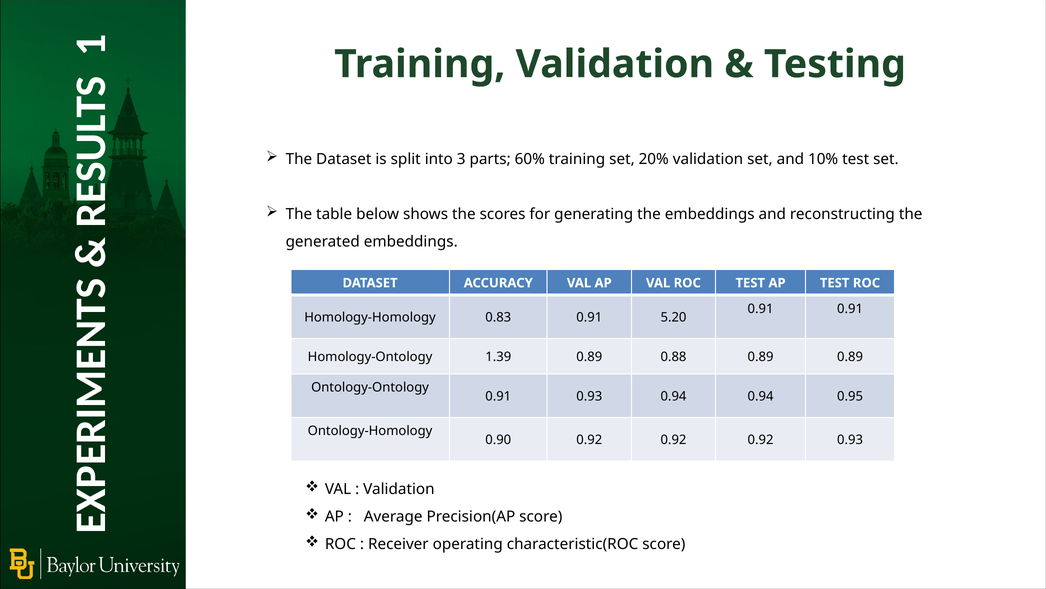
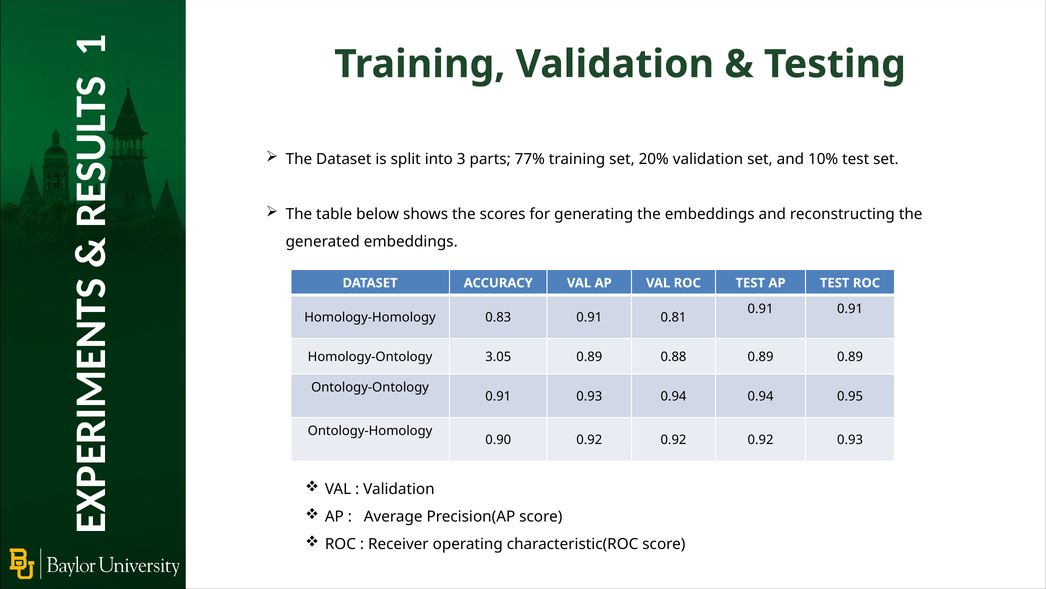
60%: 60% -> 77% (530, 159)
5.20: 5.20 -> 0.81 (673, 317)
1.39: 1.39 -> 3.05 (498, 357)
